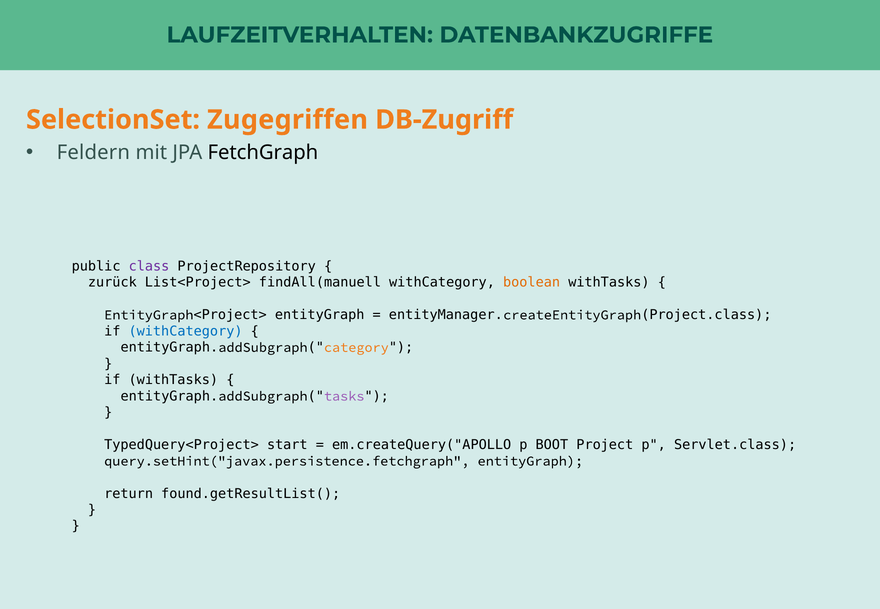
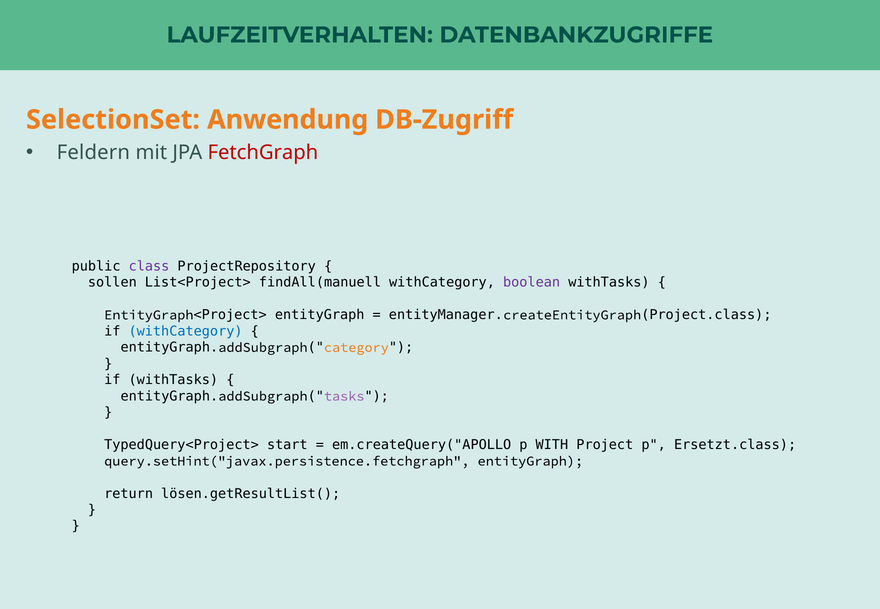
Zugegriffen: Zugegriffen -> Anwendung (288, 120)
FetchGraph colour: black -> red (263, 153)
zurück: zurück -> sollen (112, 283)
boolean colour: orange -> purple (532, 283)
BOOT: BOOT -> WITH (552, 445)
Servlet.class: Servlet.class -> Ersetzt.class (735, 445)
found.getResultList(: found.getResultList( -> lösen.getResultList( (251, 494)
